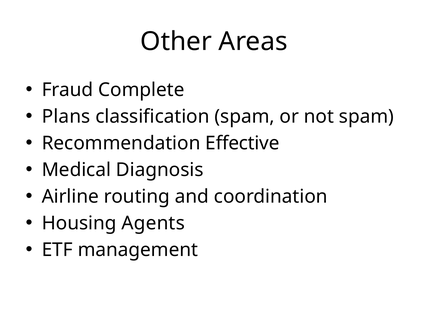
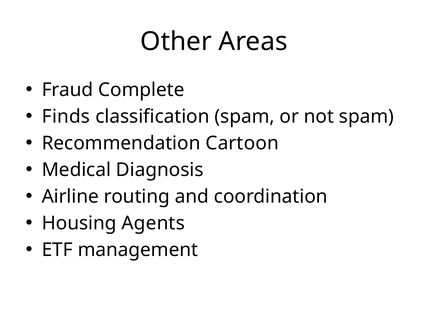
Plans: Plans -> Finds (66, 116)
Effective: Effective -> Cartoon (242, 143)
